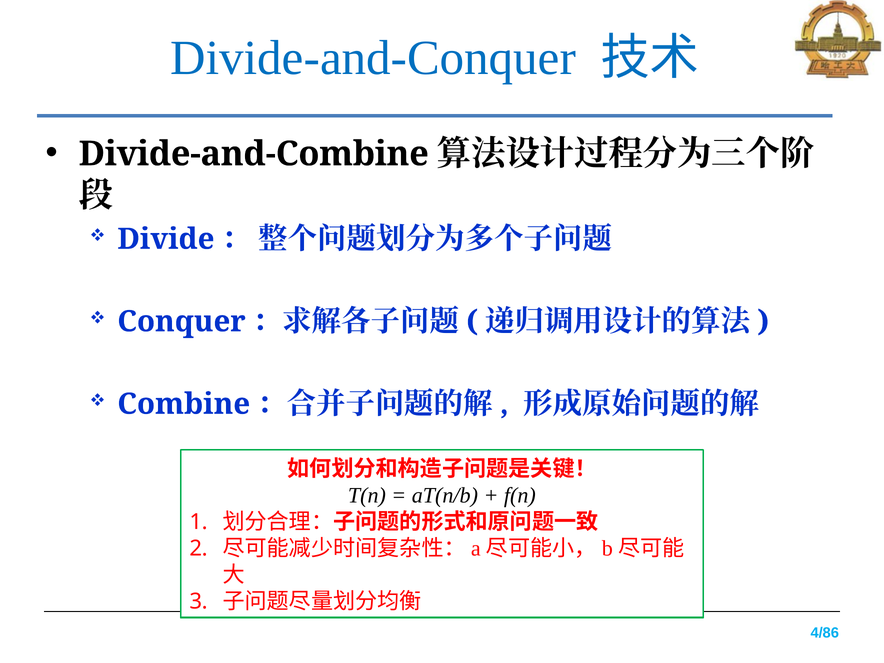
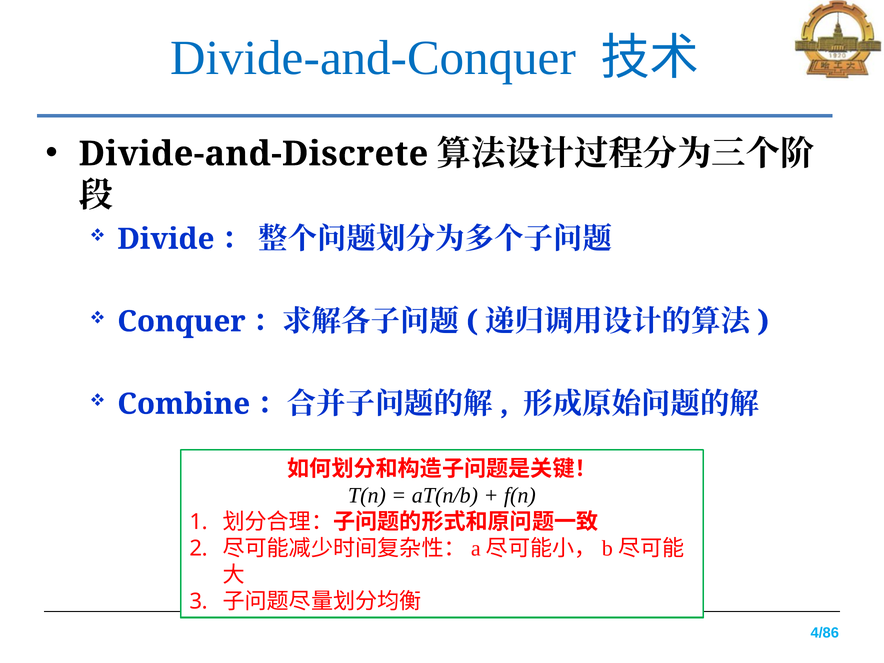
Divide-and-Combine: Divide-and-Combine -> Divide-and-Discrete (253, 154)
